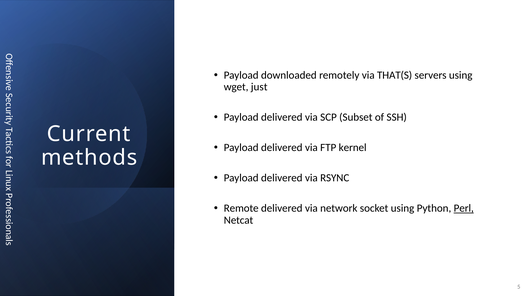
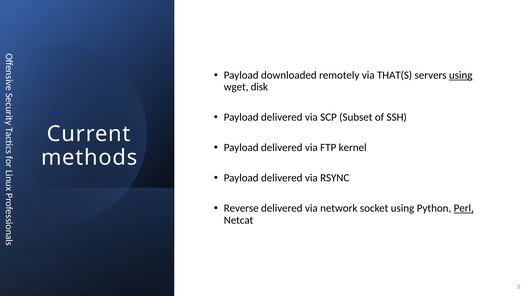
using underline: none -> present (461, 75)
just: just -> disk (259, 87)
Remote: Remote -> Reverse (241, 208)
